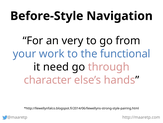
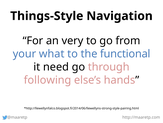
Before-Style: Before-Style -> Things-Style (47, 16)
work: work -> what (52, 53)
character: character -> following (48, 80)
